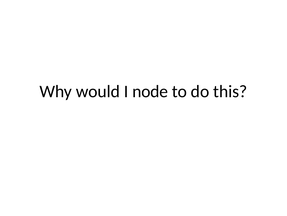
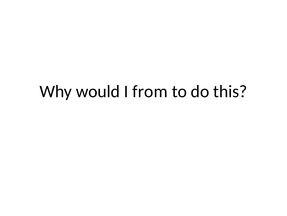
node: node -> from (150, 91)
